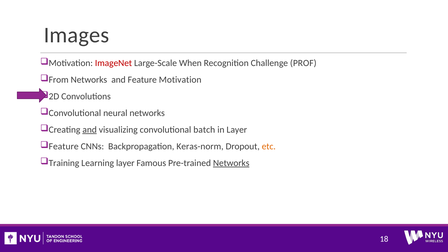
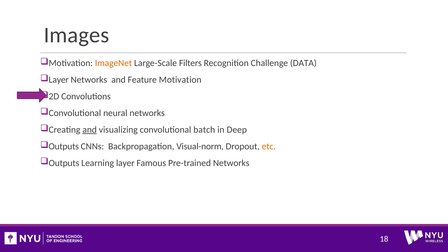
ImageNet colour: red -> orange (113, 63)
When: When -> Filters (190, 63)
PROF: PROF -> DATA (303, 63)
From: From -> Layer (59, 80)
in Layer: Layer -> Deep (237, 130)
Feature: Feature -> Outputs (64, 146)
Keras-norm: Keras-norm -> Visual-norm (200, 146)
Training: Training -> Outputs (64, 163)
Networks underline: present -> none (231, 163)
